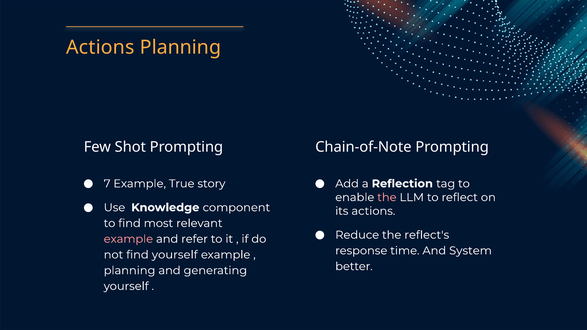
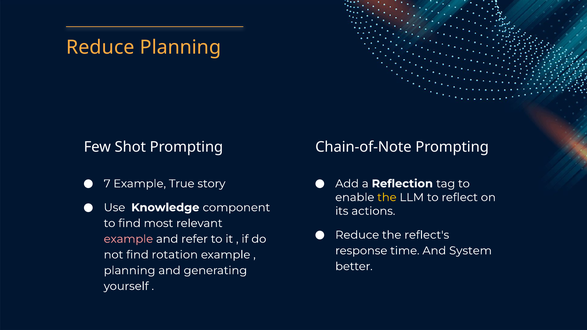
Actions: Actions -> Reduce (100, 48)
the colour: pink -> yellow (387, 197)
find yourself: yourself -> rotation (175, 255)
